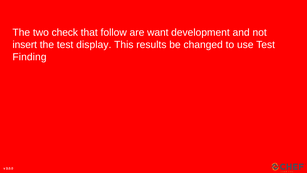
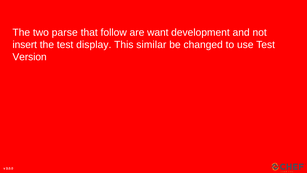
check: check -> parse (65, 32)
results: results -> similar (151, 45)
Finding: Finding -> Version (30, 57)
